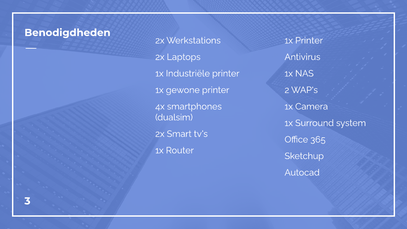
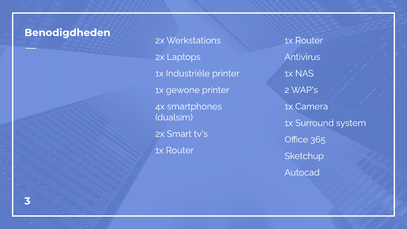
Printer: Printer -> Router (309, 40)
